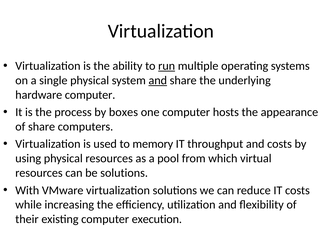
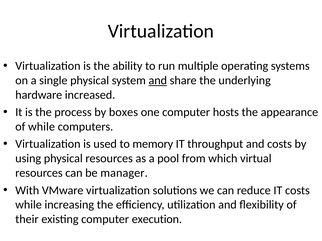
run underline: present -> none (167, 66)
hardware computer: computer -> increased (90, 95)
of share: share -> while (42, 127)
be solutions: solutions -> manager (124, 173)
